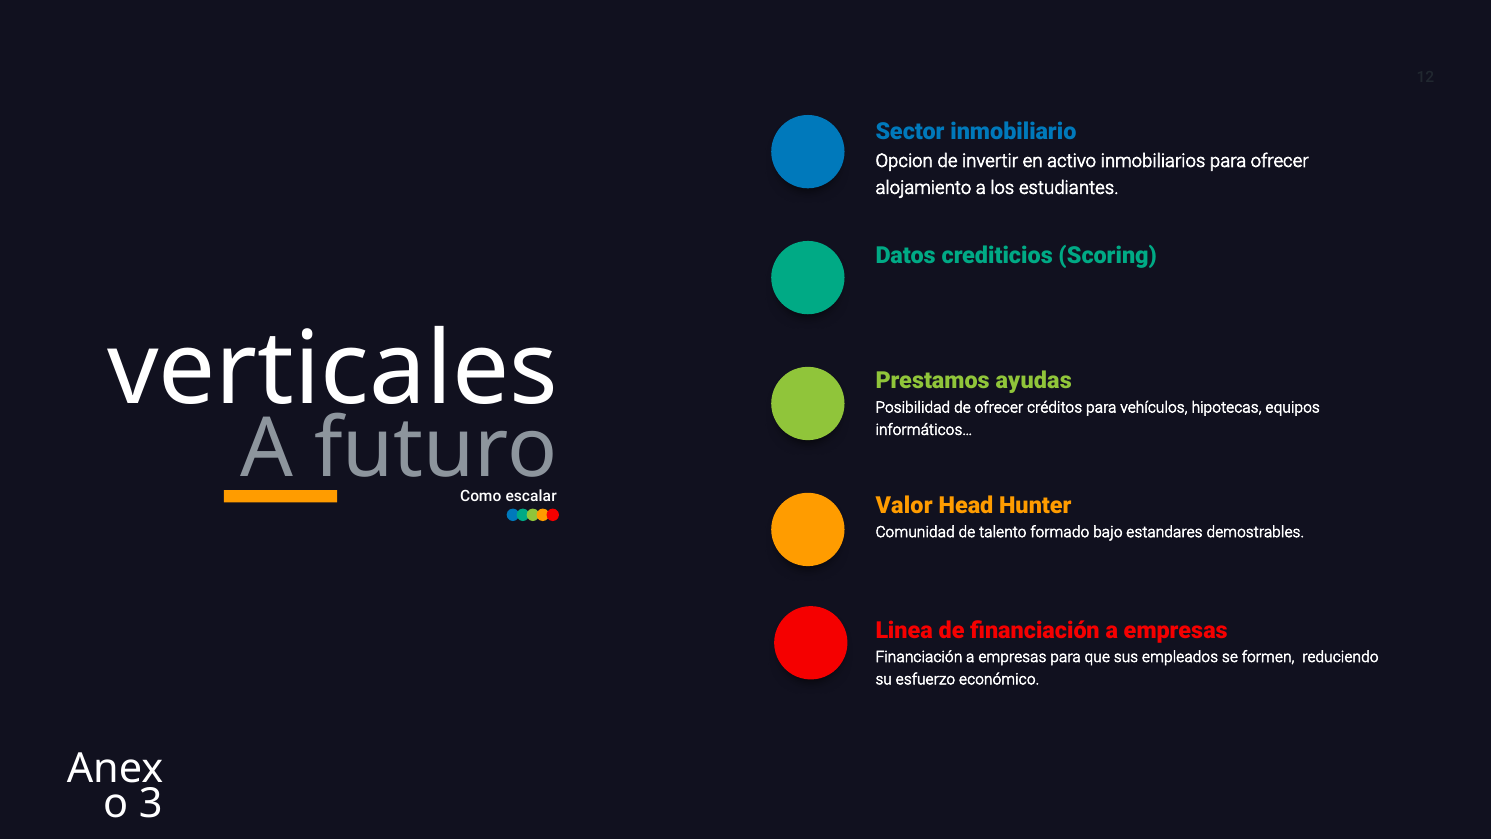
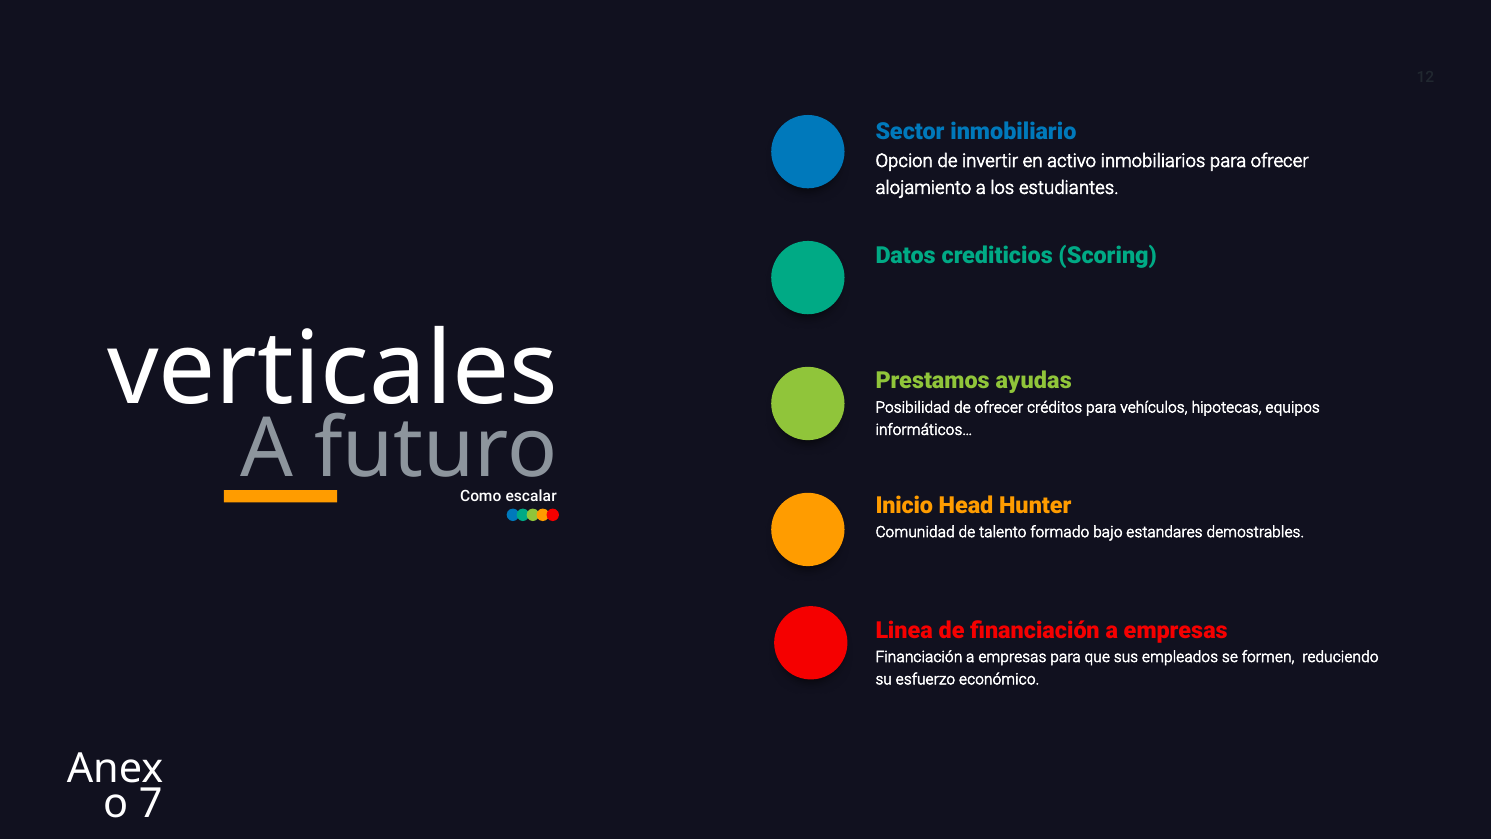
Valor: Valor -> Inicio (904, 505)
3: 3 -> 7 (151, 804)
